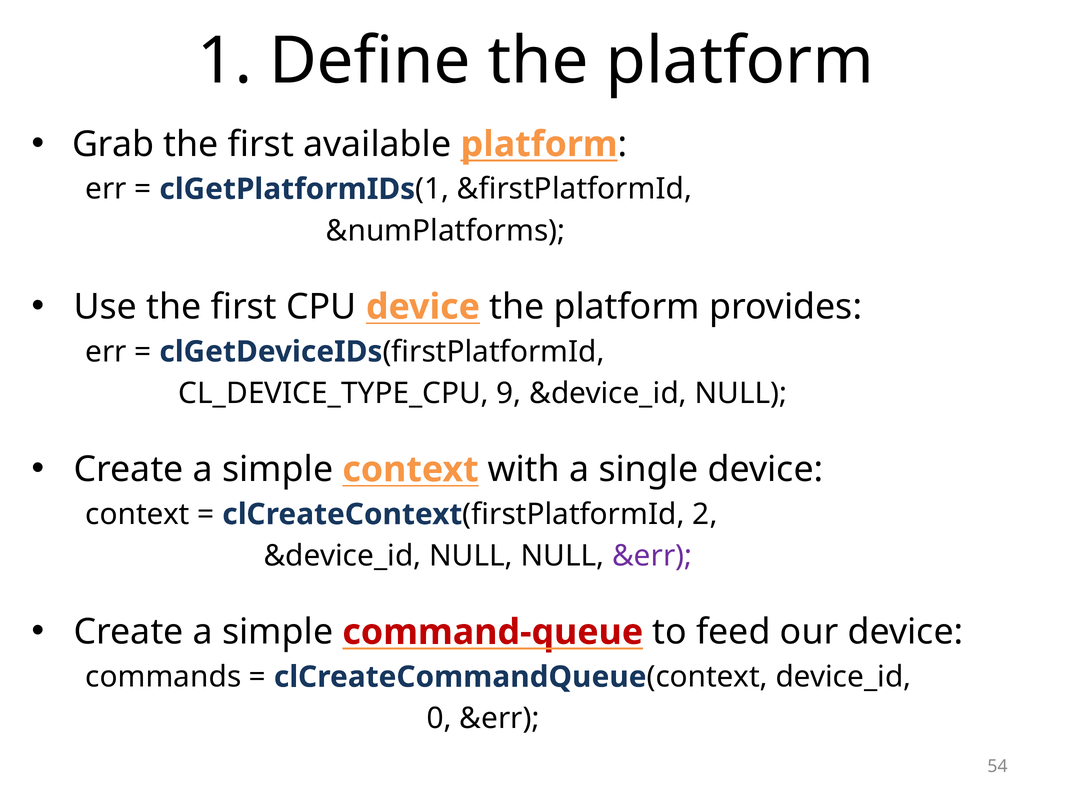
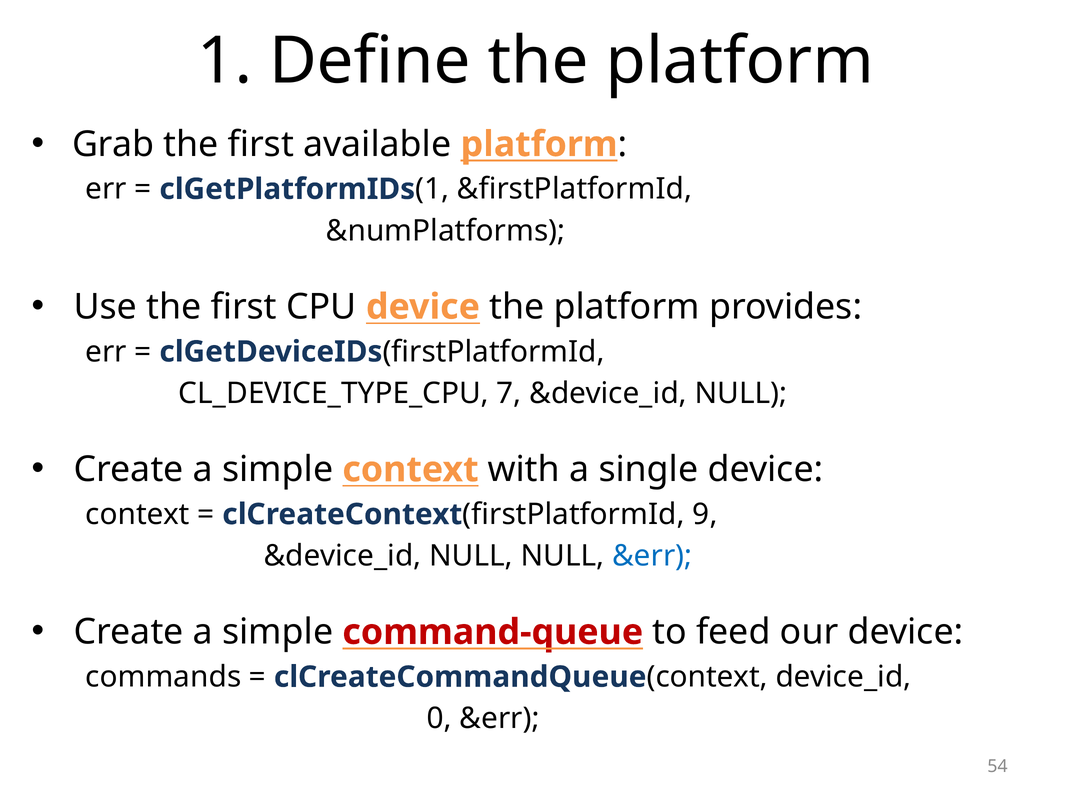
9: 9 -> 7 (509, 393)
2: 2 -> 9 (705, 514)
&err colour: purple -> blue (652, 556)
